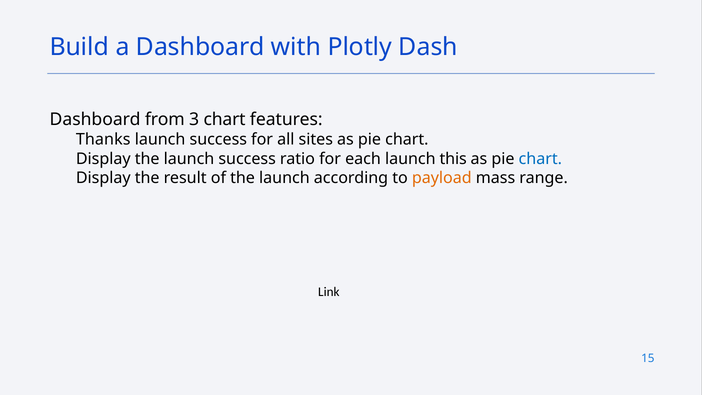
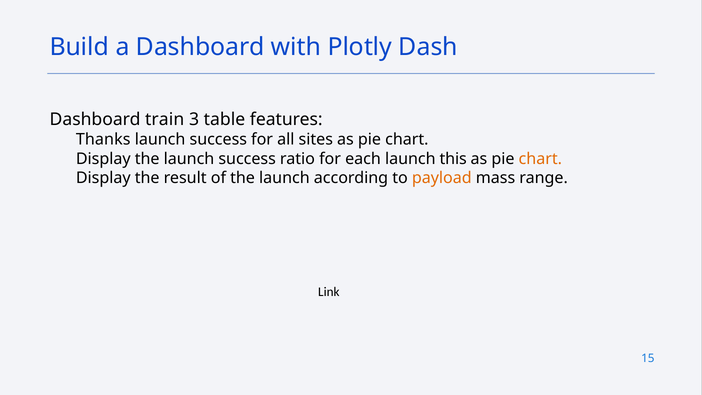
from: from -> train (165, 120)
3 chart: chart -> table (224, 120)
chart colour: blue -> orange (540, 159)
